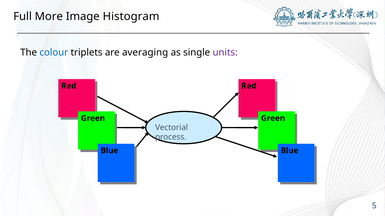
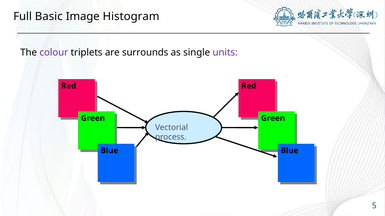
More: More -> Basic (49, 17)
colour colour: blue -> purple (54, 53)
averaging: averaging -> surrounds (145, 53)
